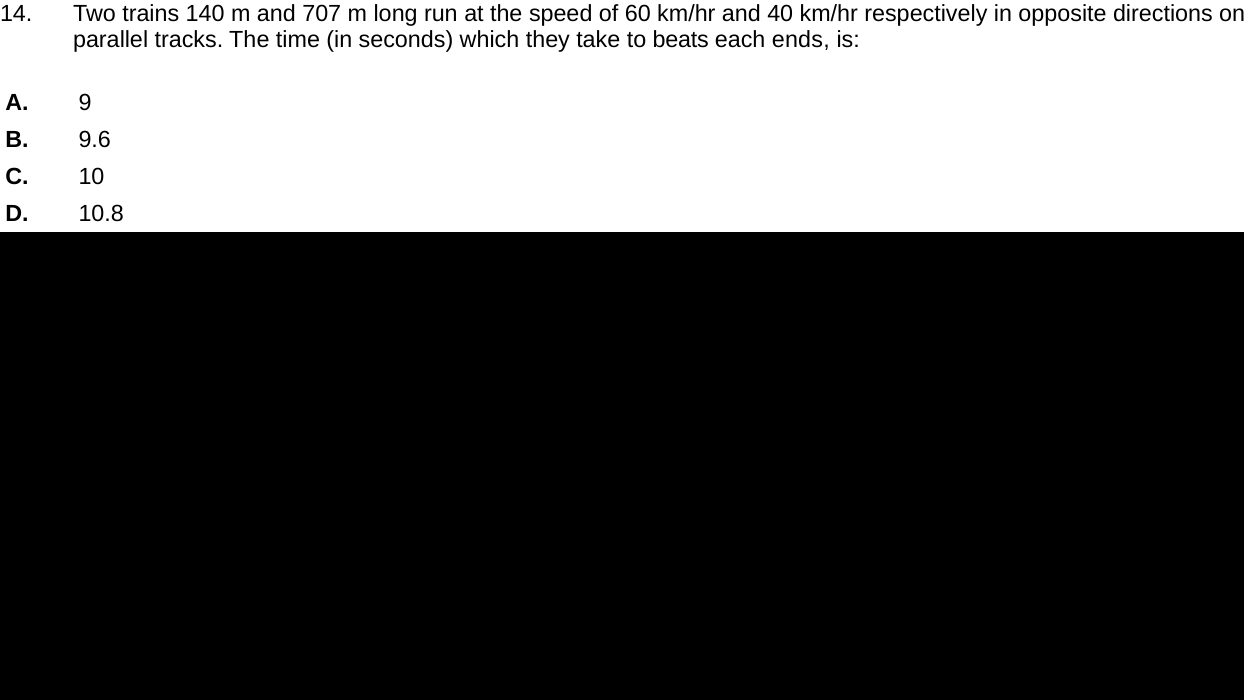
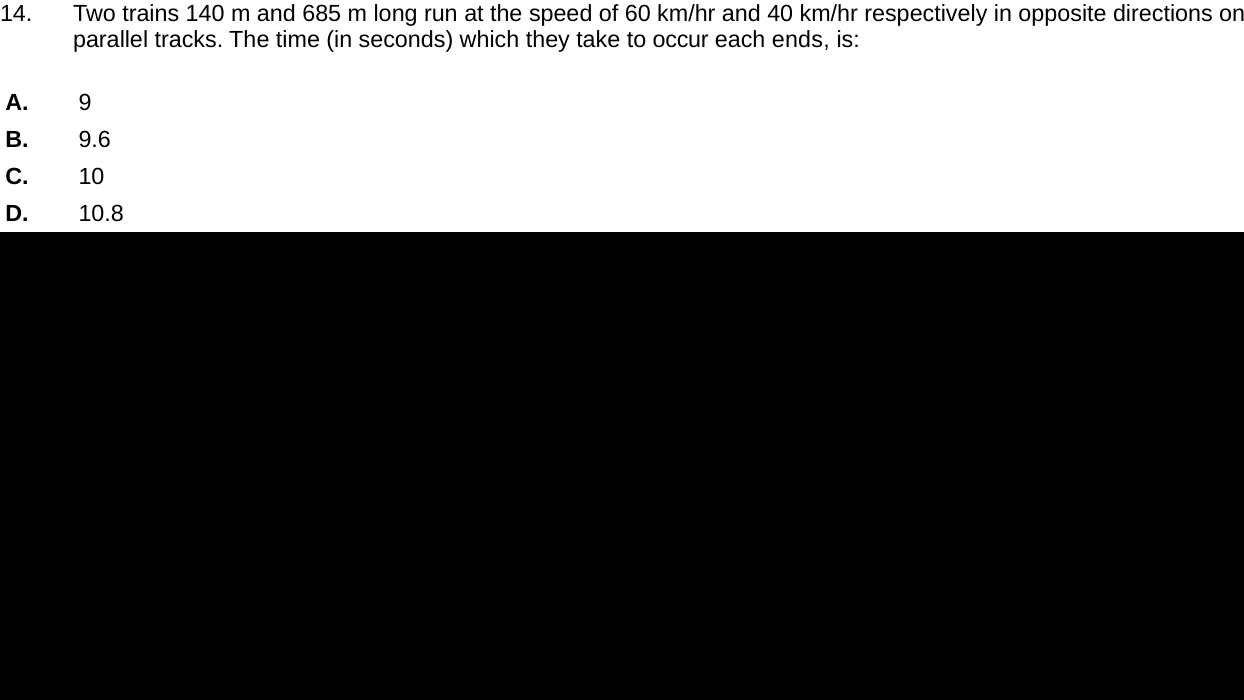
707: 707 -> 685 (322, 13)
beats: beats -> occur (681, 40)
